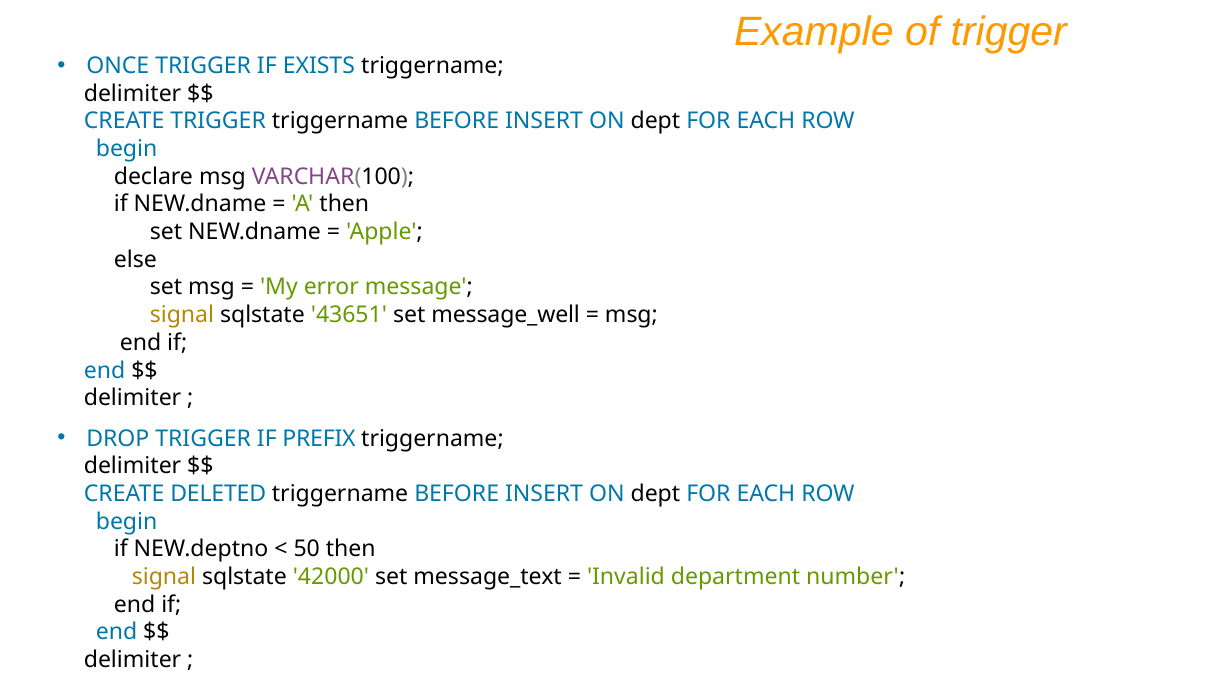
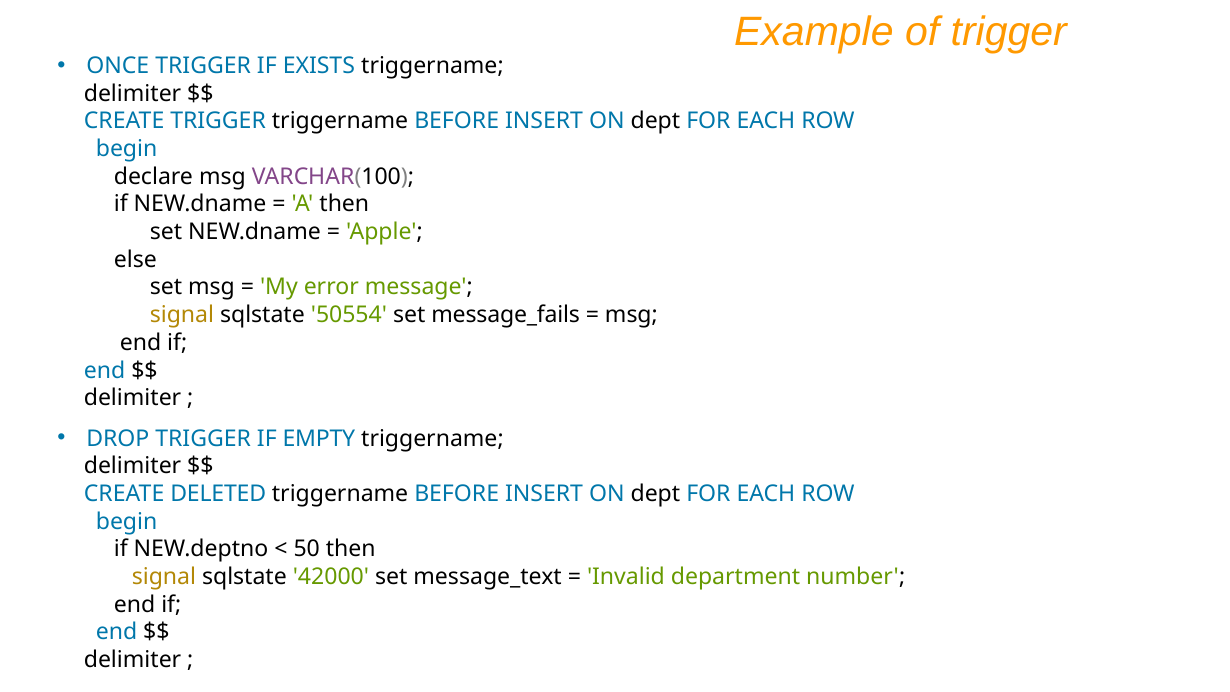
43651: 43651 -> 50554 (349, 315)
message_well: message_well -> message_fails (506, 315)
PREFIX: PREFIX -> EMPTY (319, 439)
